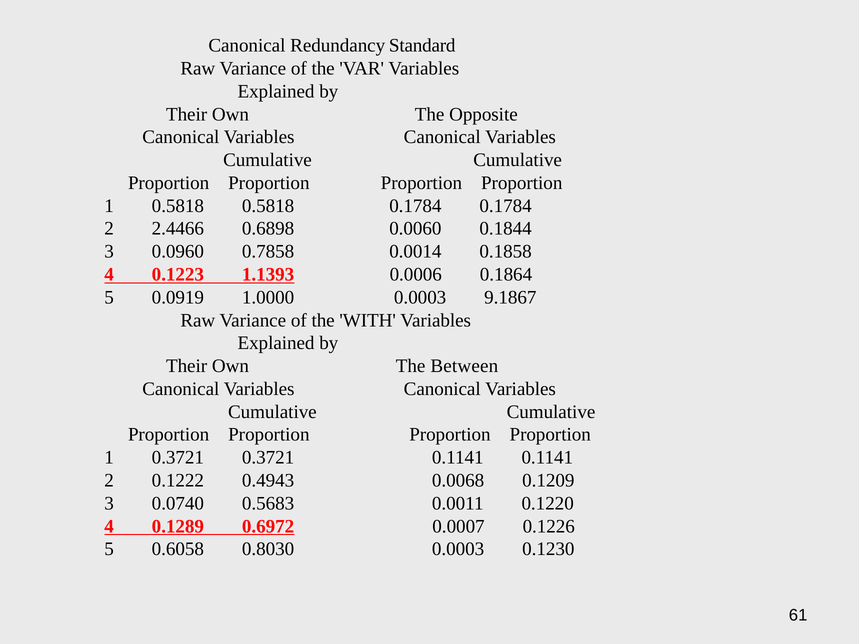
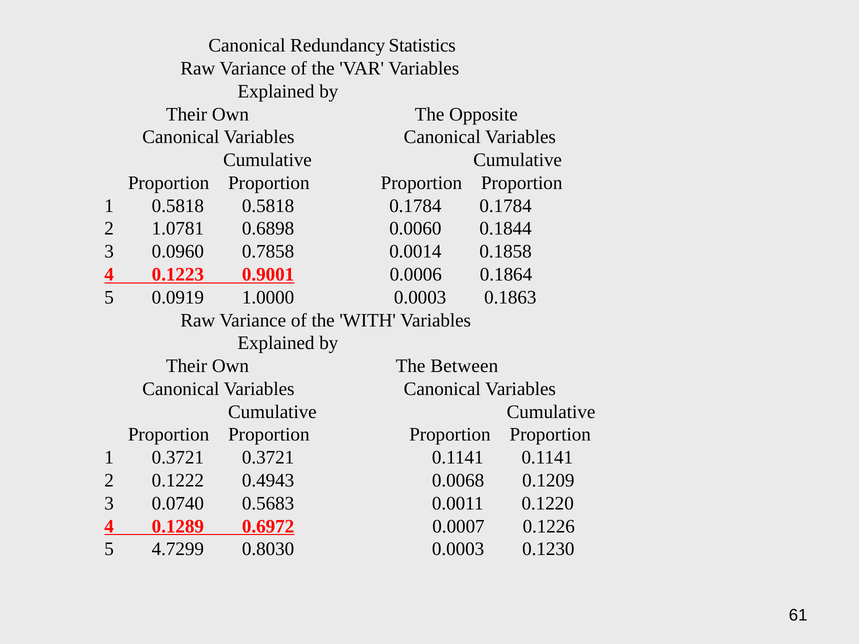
Standard: Standard -> Statistics (422, 46)
2.4466: 2.4466 -> 1.0781 (178, 229)
1.1393: 1.1393 -> 0.9001 (268, 275)
9.1867: 9.1867 -> 0.1863 (510, 297)
0.6058: 0.6058 -> 4.7299 (178, 549)
